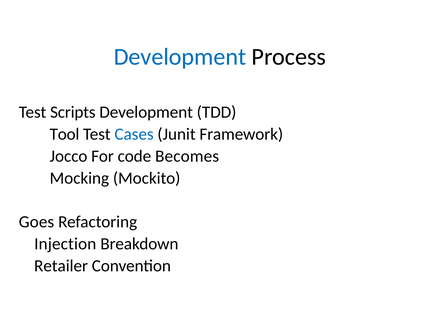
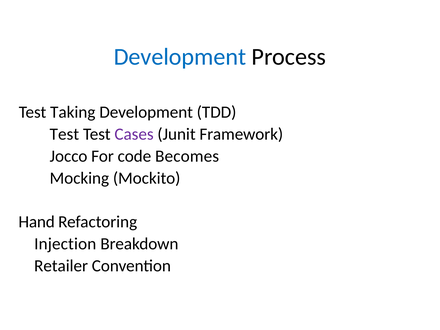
Scripts: Scripts -> Taking (73, 112)
Tool: Tool -> Test (64, 134)
Cases colour: blue -> purple (134, 134)
Goes: Goes -> Hand (37, 222)
